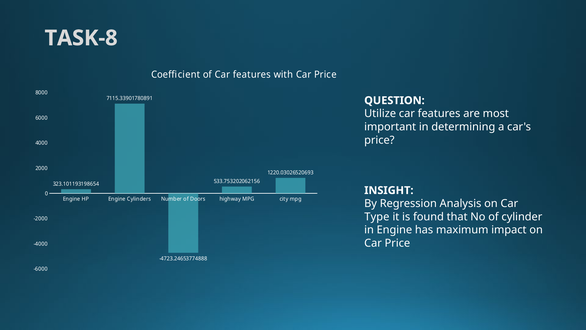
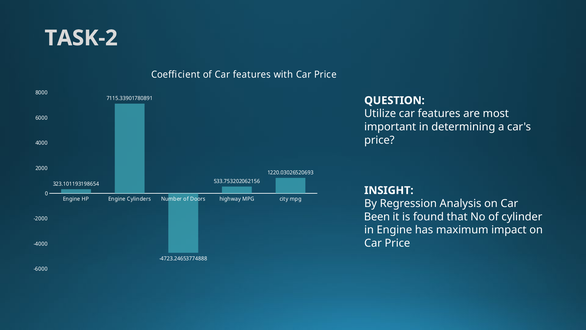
TASK-8: TASK-8 -> TASK-2 (81, 38)
Type: Type -> Been (377, 217)
